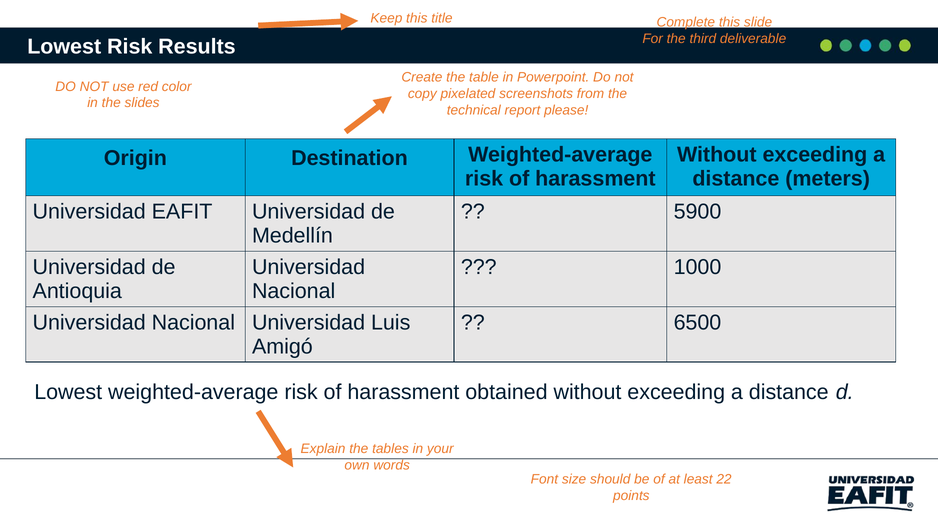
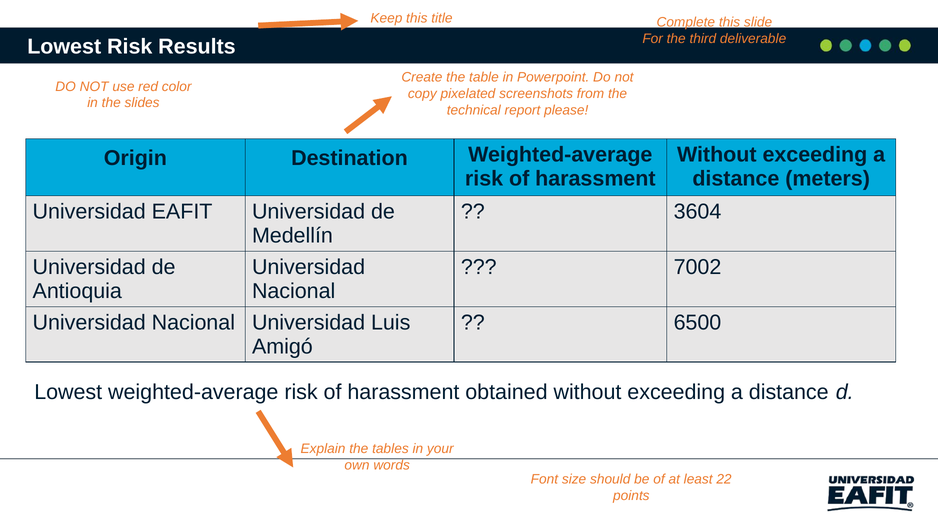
5900: 5900 -> 3604 (697, 212)
1000: 1000 -> 7002 (697, 267)
